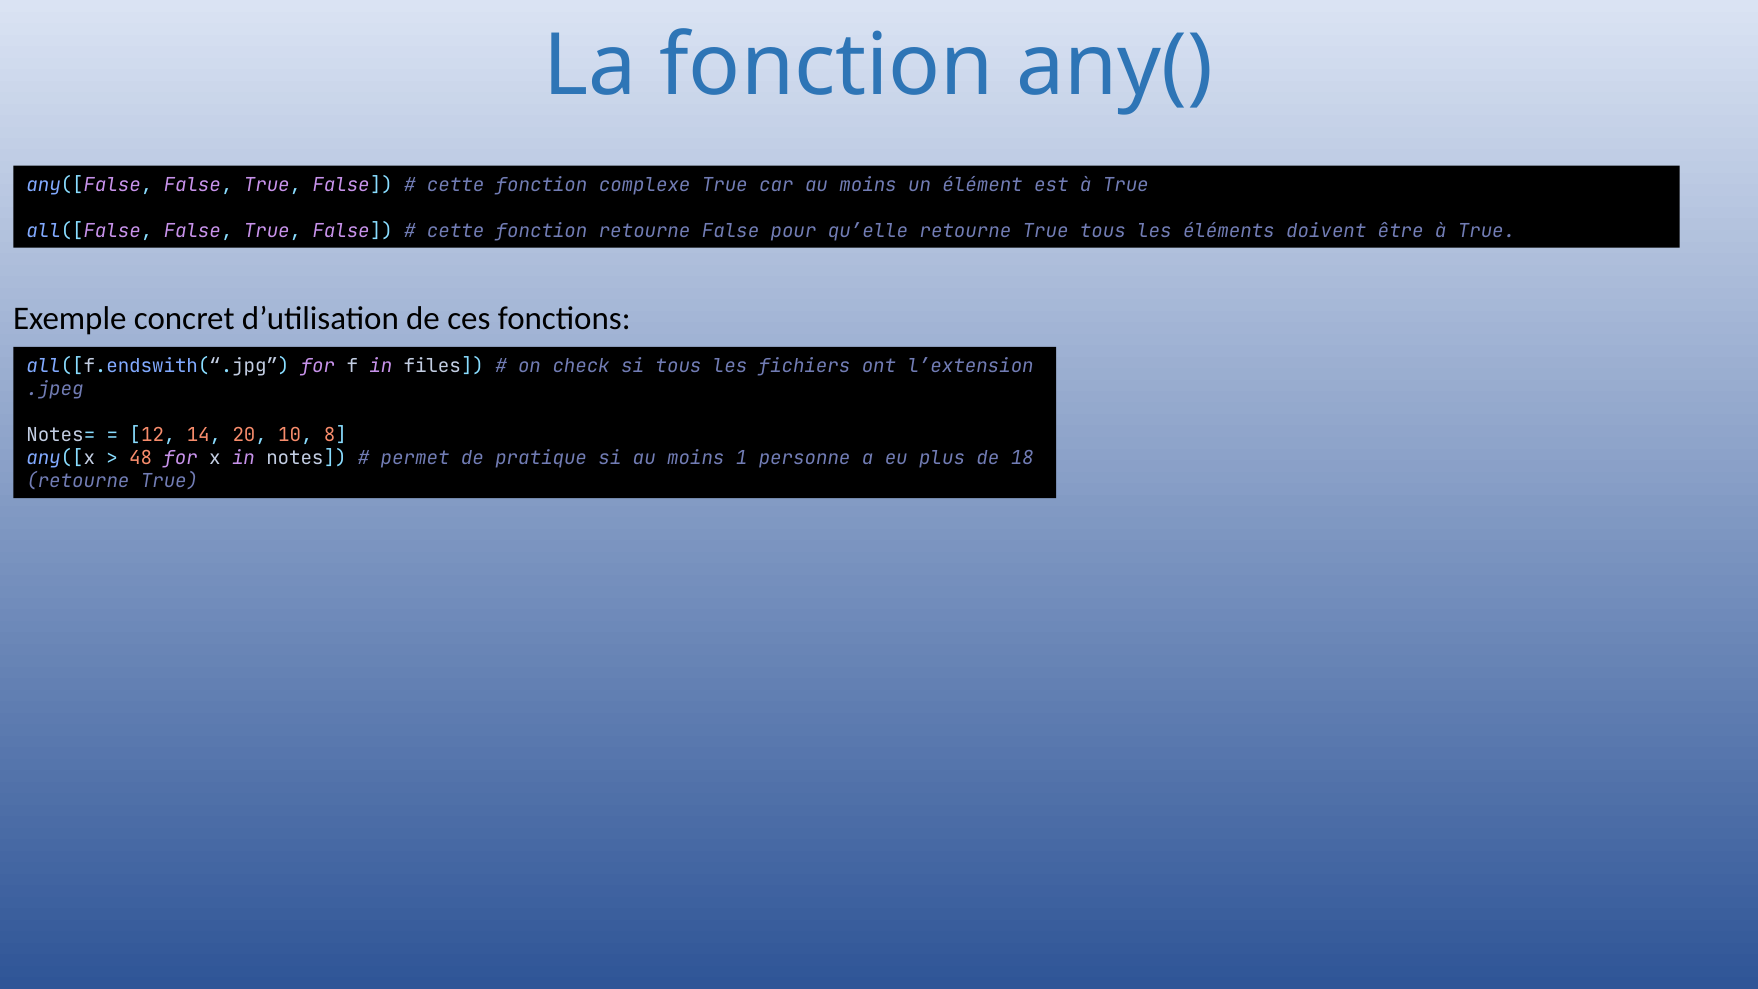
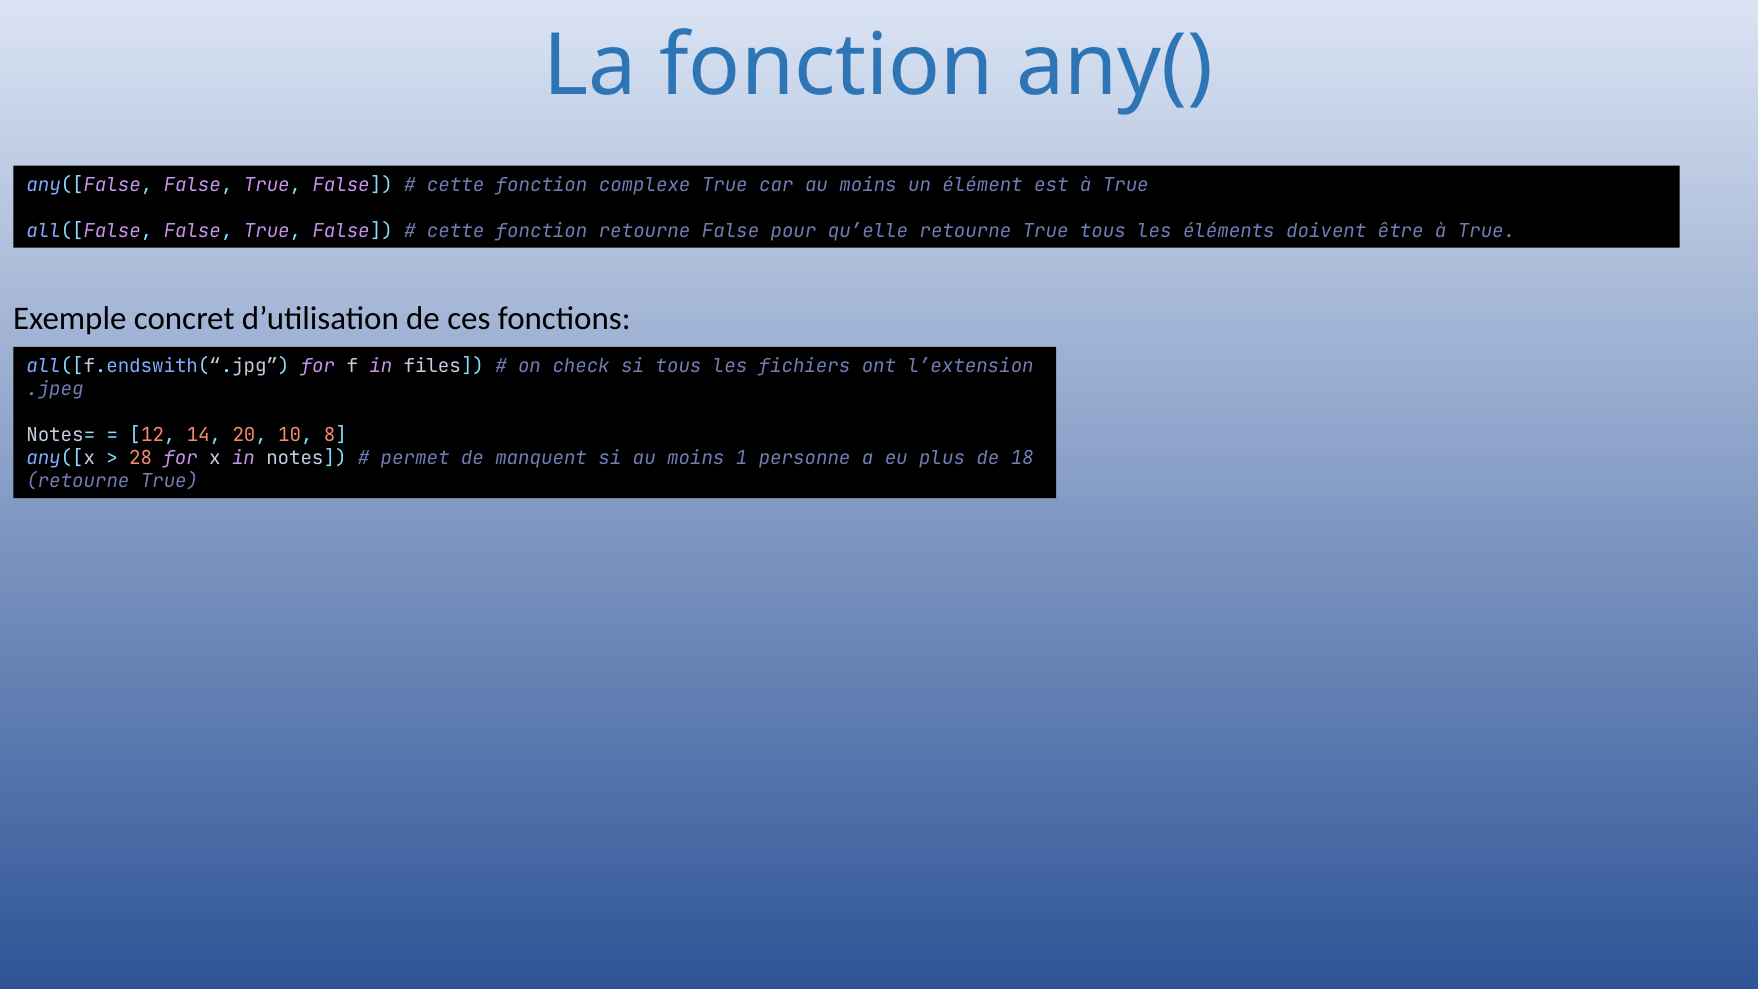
48: 48 -> 28 (141, 458)
pratique: pratique -> manquent (541, 458)
